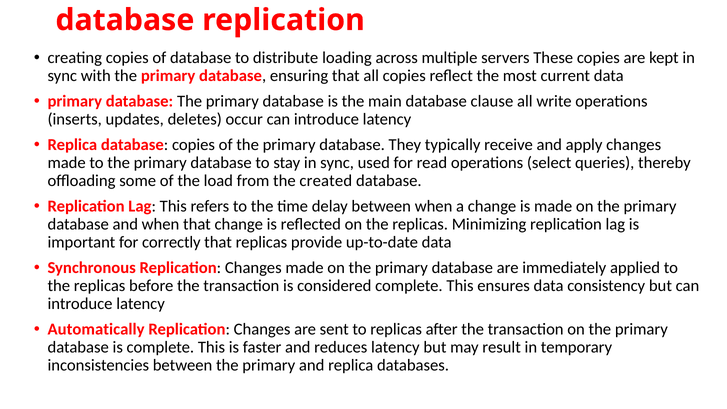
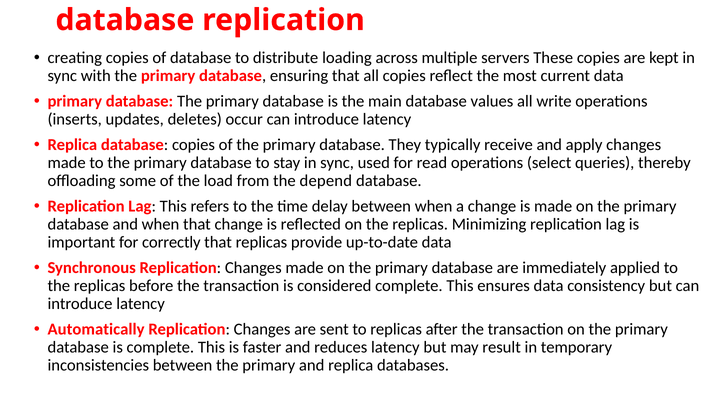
clause: clause -> values (492, 101)
created: created -> depend (326, 181)
